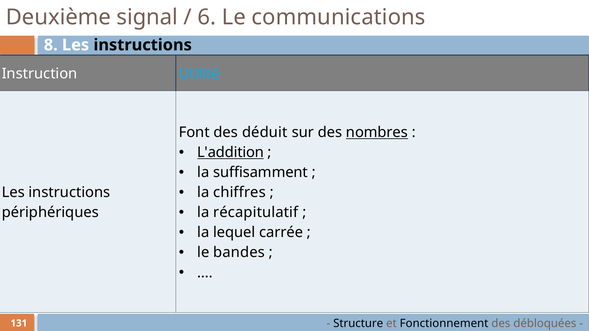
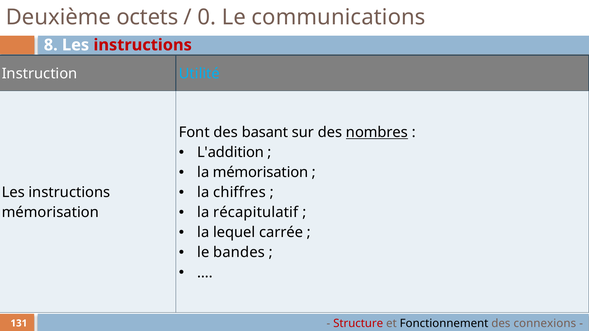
signal: signal -> octets (147, 17)
6: 6 -> 0 (207, 17)
instructions colour: black -> red (143, 45)
déduit: déduit -> basant (265, 133)
L'addition underline: present -> none (231, 153)
la suffisamment: suffisamment -> mémorisation (261, 173)
périphériques: périphériques -> mémorisation (50, 213)
Structure colour: black -> red (358, 324)
débloquées: débloquées -> connexions (545, 324)
